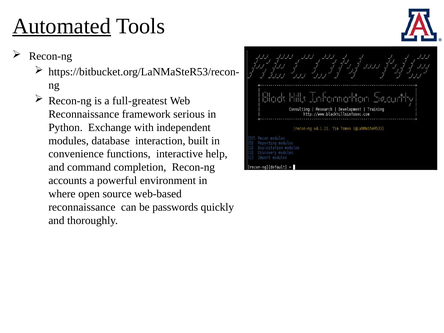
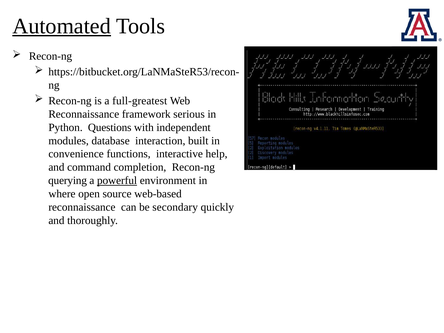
Exchange: Exchange -> Questions (110, 127)
accounts: accounts -> querying (68, 181)
powerful underline: none -> present (117, 181)
passwords: passwords -> secondary (175, 207)
